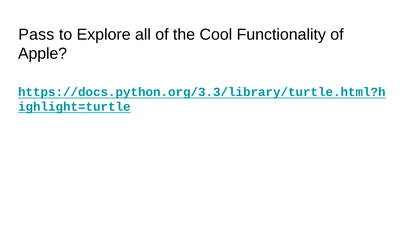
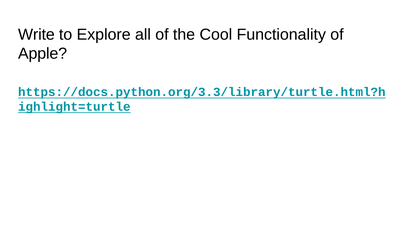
Pass: Pass -> Write (36, 35)
